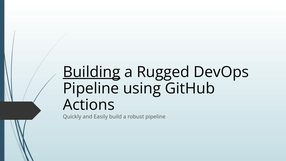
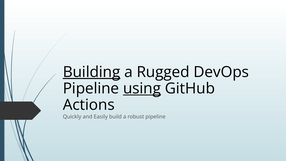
using underline: none -> present (142, 88)
